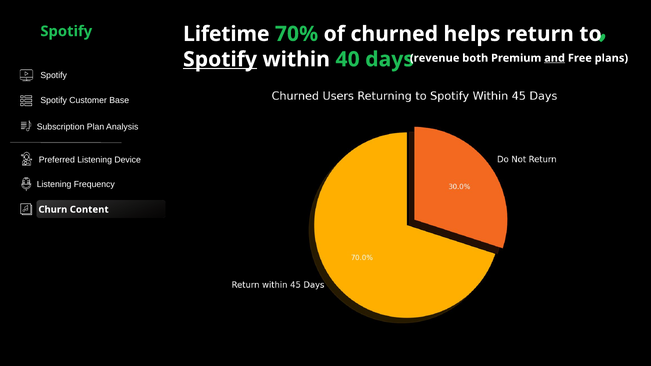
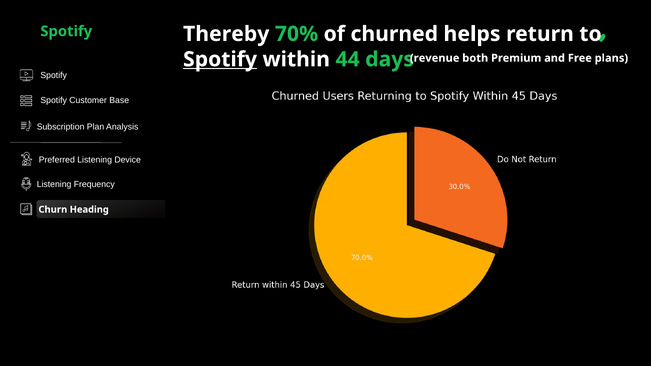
Lifetime: Lifetime -> Thereby (226, 34)
40: 40 -> 44 (348, 59)
and underline: present -> none (555, 58)
Content: Content -> Heading (89, 210)
